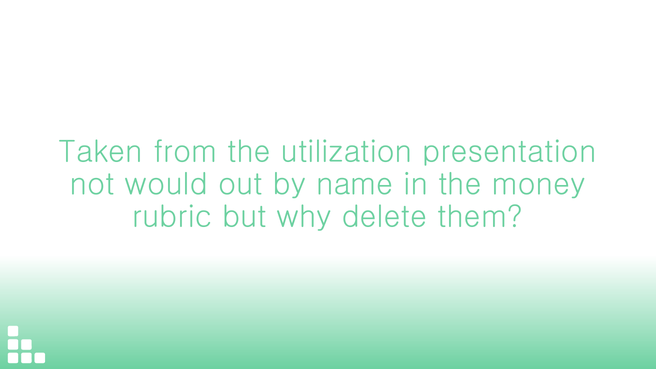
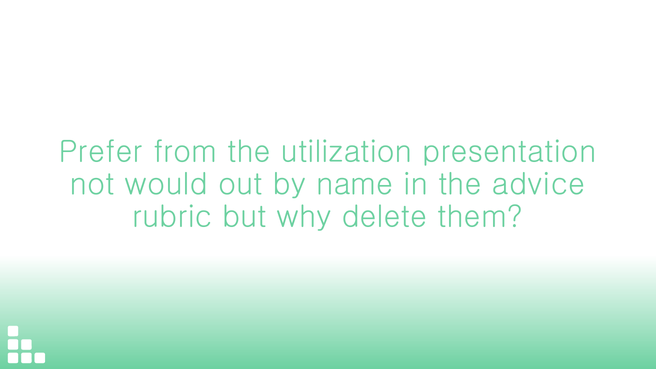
Taken: Taken -> Prefer (101, 152)
money: money -> advice (539, 184)
